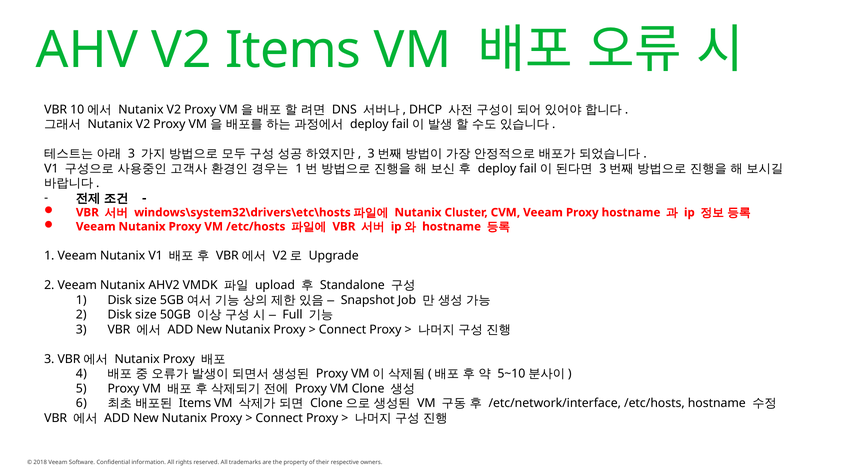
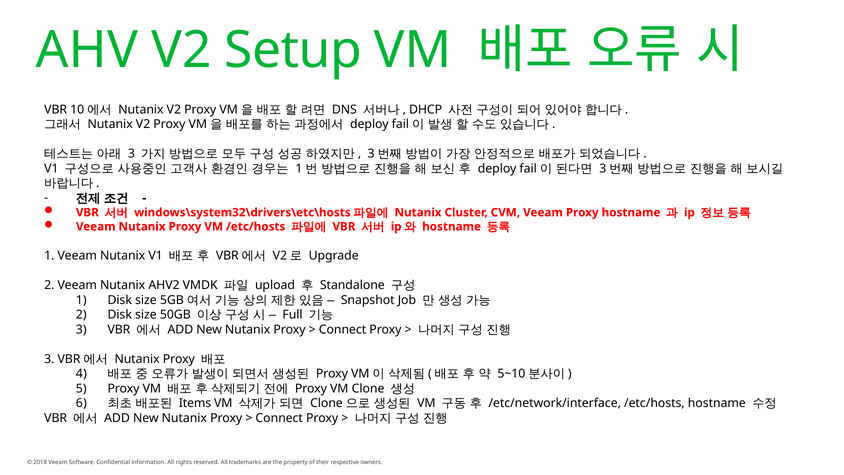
V2 Items: Items -> Setup (293, 50)
